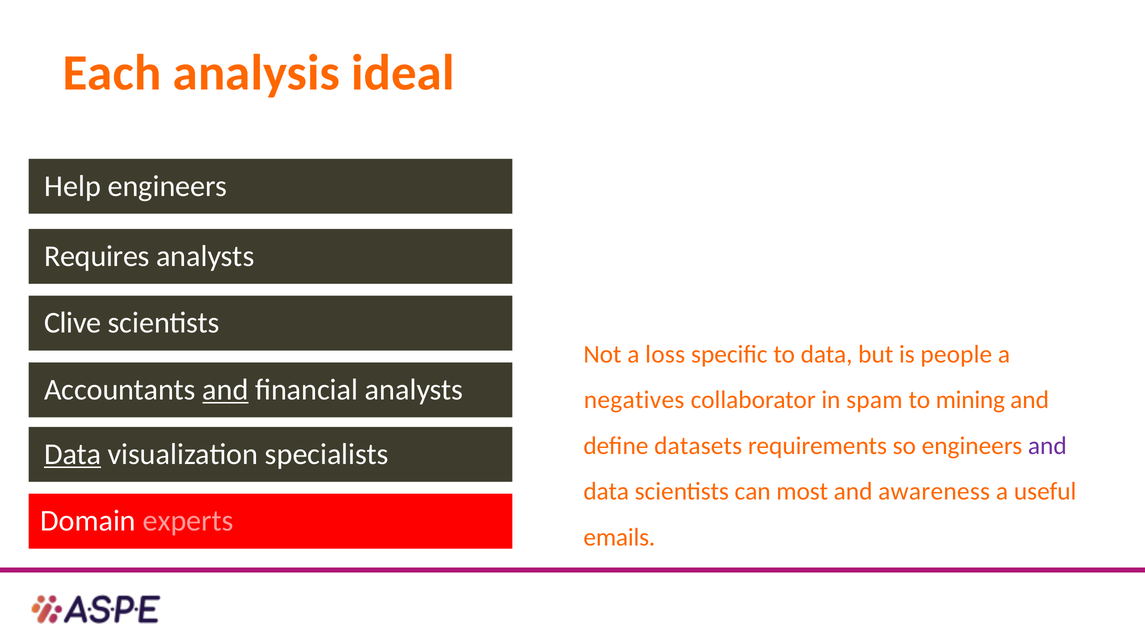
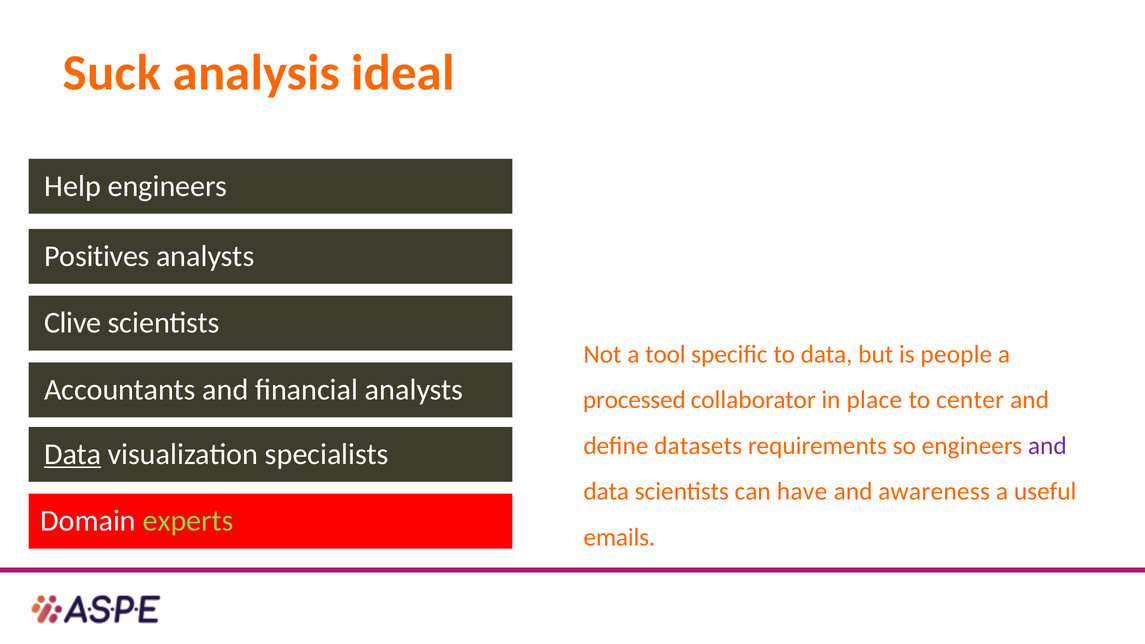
Each: Each -> Suck (112, 73)
Requires: Requires -> Positives (97, 256)
loss: loss -> tool (665, 354)
and underline: present -> none (225, 390)
negatives: negatives -> processed (634, 400)
spam: spam -> place (874, 400)
mining: mining -> center (970, 400)
most: most -> have (802, 492)
experts colour: pink -> light green (188, 521)
